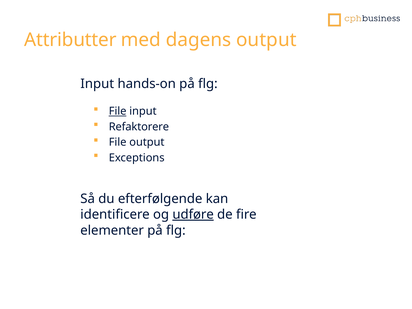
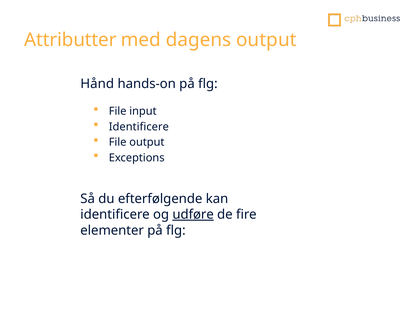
Input: Input -> Hånd (97, 84)
File underline: present -> none (118, 111)
Refaktorere: Refaktorere -> Identificere (139, 127)
